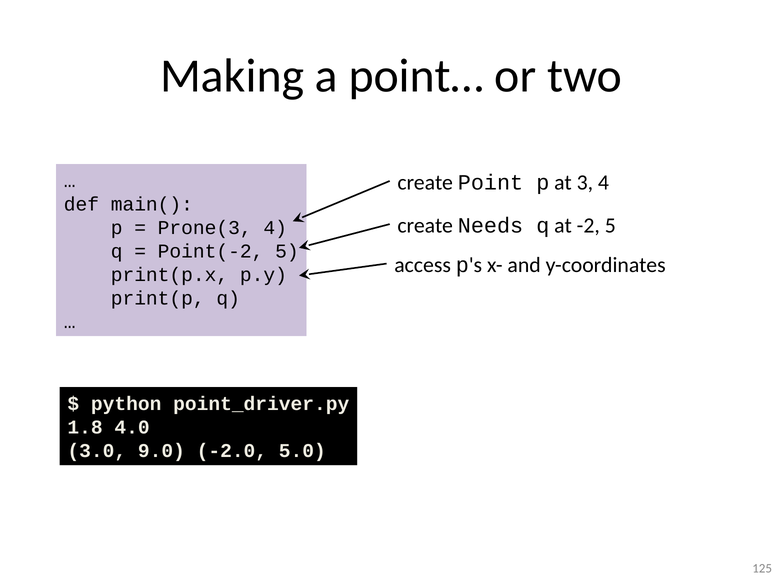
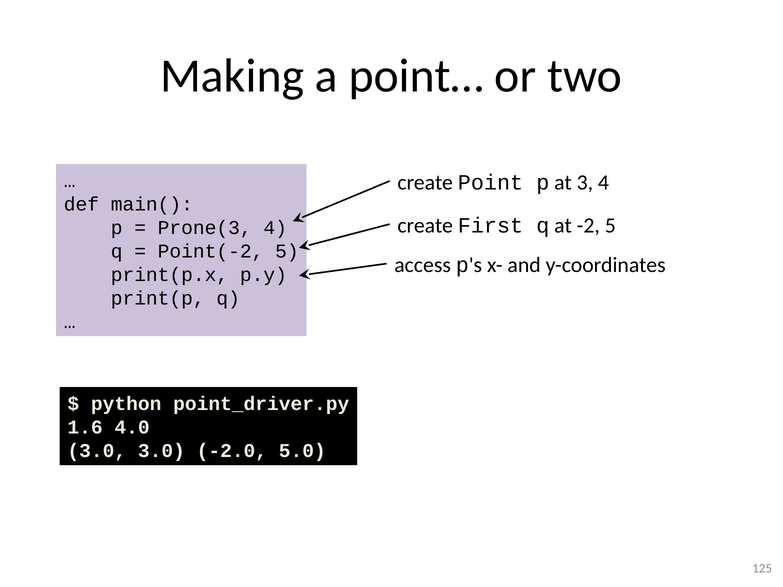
Needs: Needs -> First (491, 226)
1.8: 1.8 -> 1.6 (85, 428)
3.0 9.0: 9.0 -> 3.0 (161, 451)
